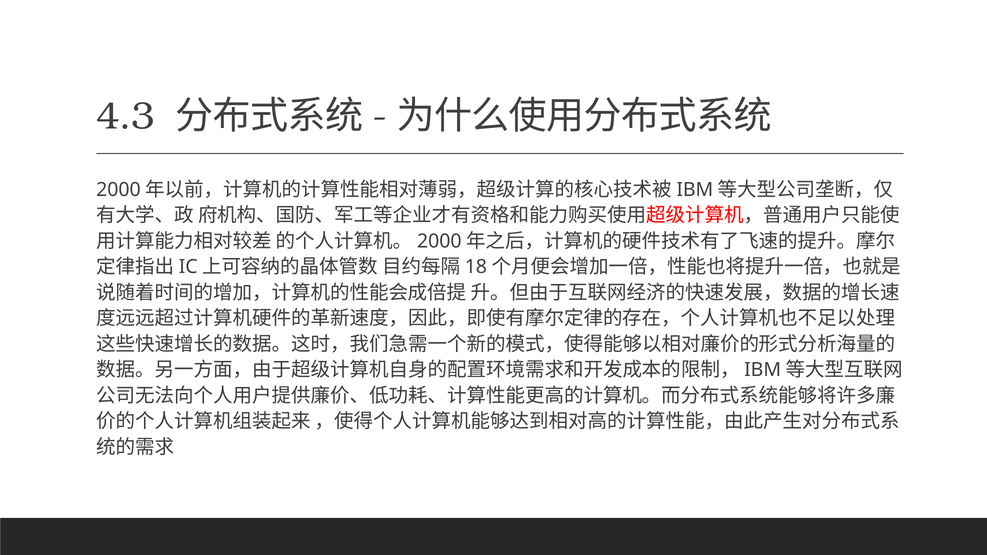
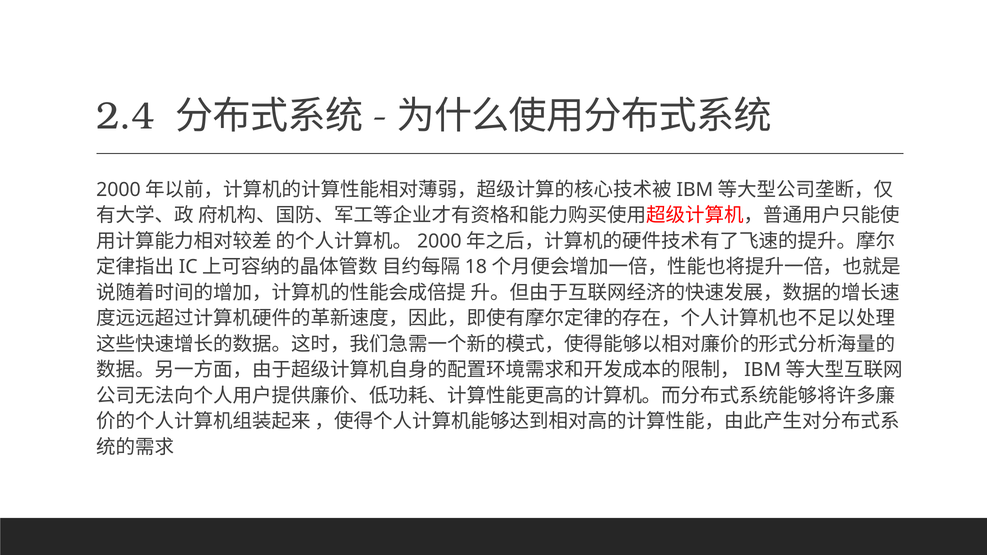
4.3: 4.3 -> 2.4 (125, 116)
